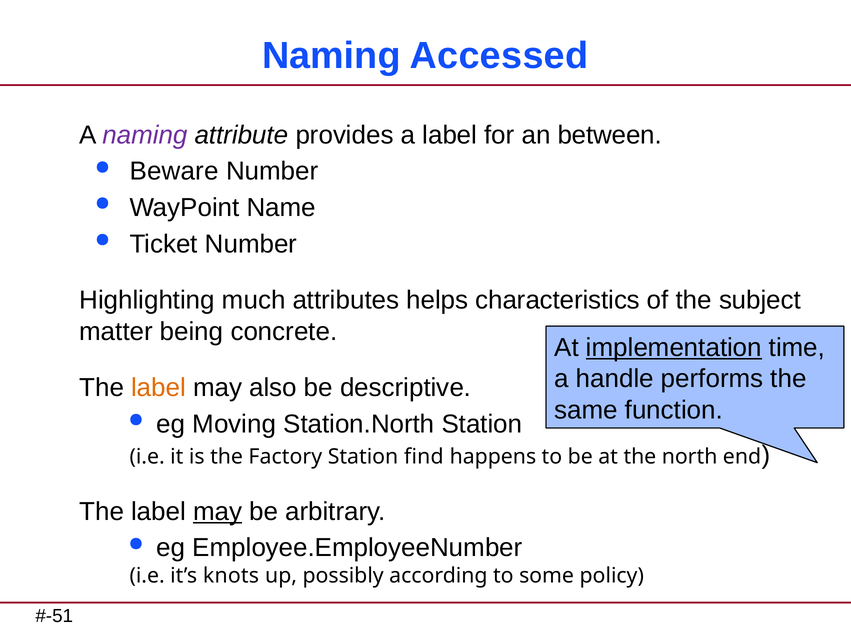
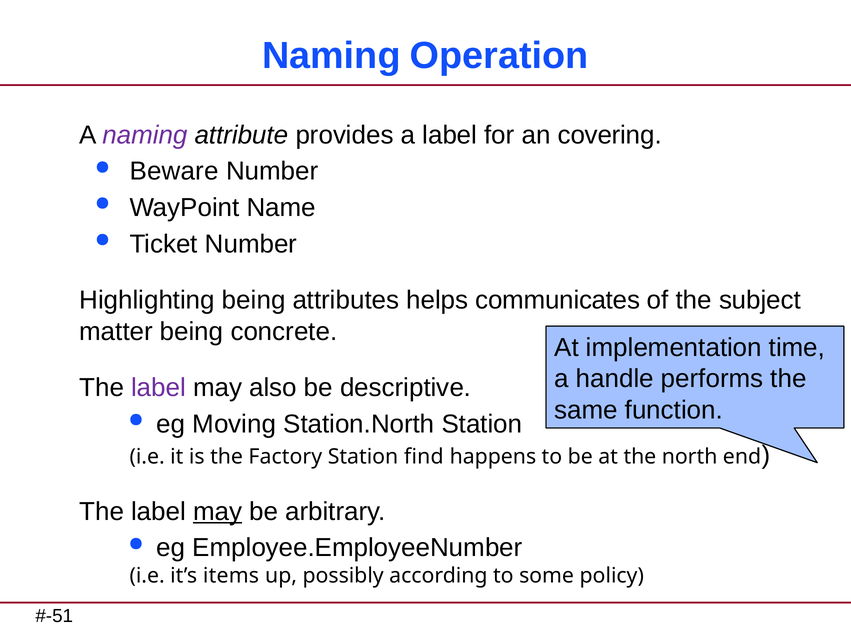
Accessed: Accessed -> Operation (499, 56)
between: between -> covering (610, 135)
Highlighting much: much -> being (254, 300)
characteristics: characteristics -> communicates (558, 300)
implementation underline: present -> none (674, 348)
label colour: orange -> purple (159, 388)
knots: knots -> items (231, 576)
